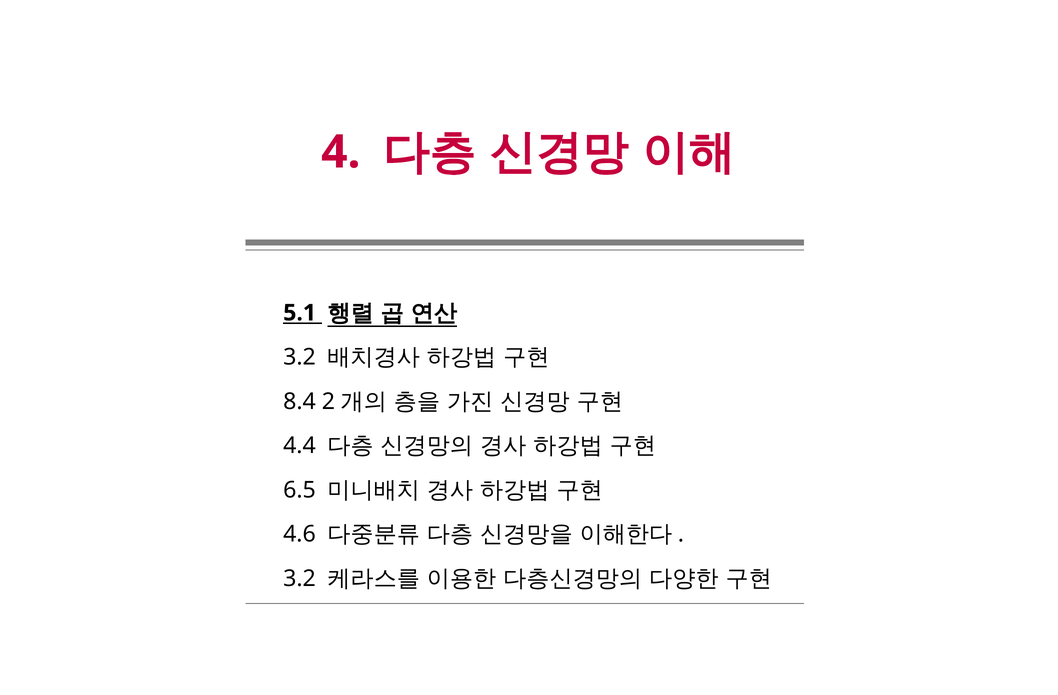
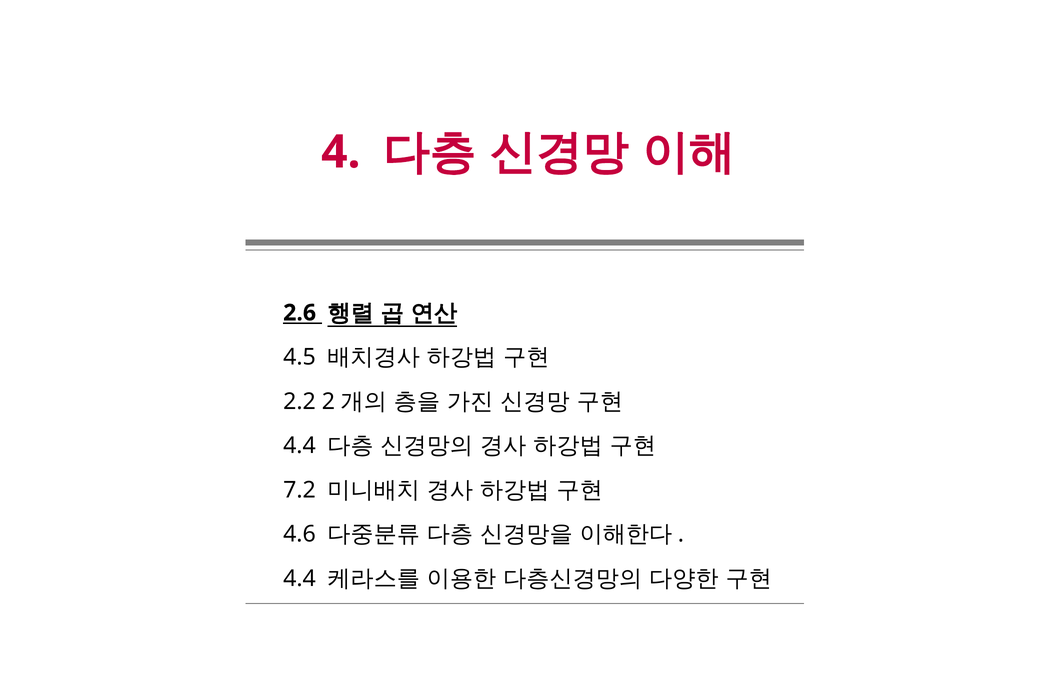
5.1: 5.1 -> 2.6 (300, 313)
3.2: 3.2 -> 4.5 (300, 357)
8.4: 8.4 -> 2.2 (300, 401)
6.5: 6.5 -> 7.2 (300, 490)
3.2: 3.2 -> 4.4 (300, 578)
